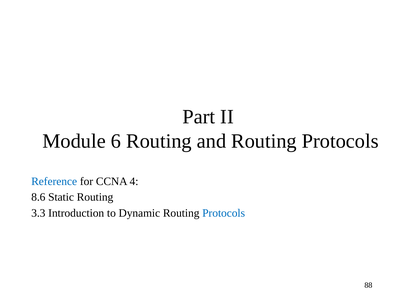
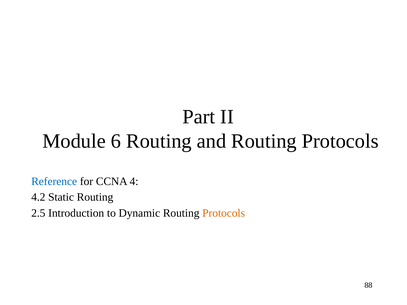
8.6: 8.6 -> 4.2 (38, 197)
3.3: 3.3 -> 2.5 (38, 213)
Protocols colour: blue -> orange (224, 213)
